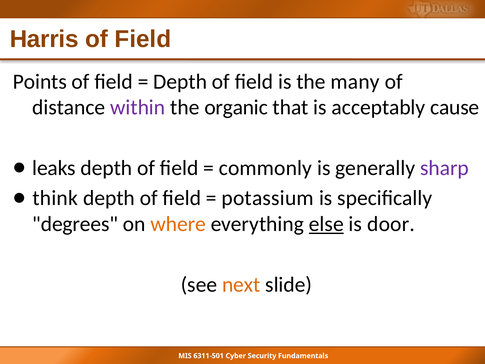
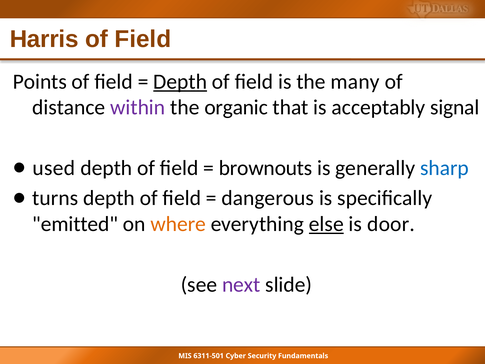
Depth underline: none -> present (180, 82)
cause: cause -> signal (455, 107)
leaks: leaks -> used (54, 168)
commonly: commonly -> brownouts (266, 168)
sharp colour: purple -> blue (444, 168)
think: think -> turns (55, 198)
potassium: potassium -> dangerous (268, 198)
degrees: degrees -> emitted (75, 224)
next colour: orange -> purple (241, 284)
